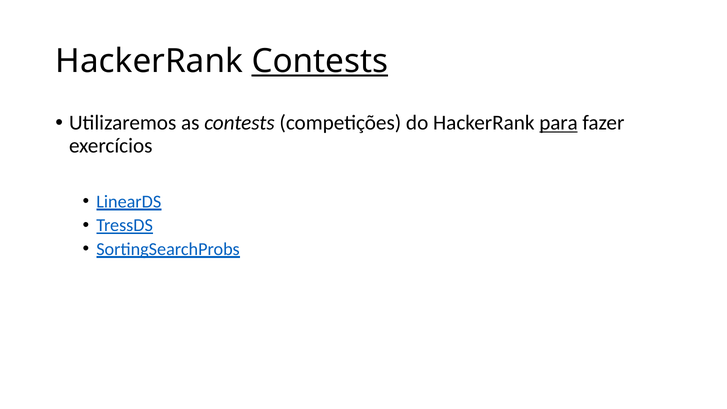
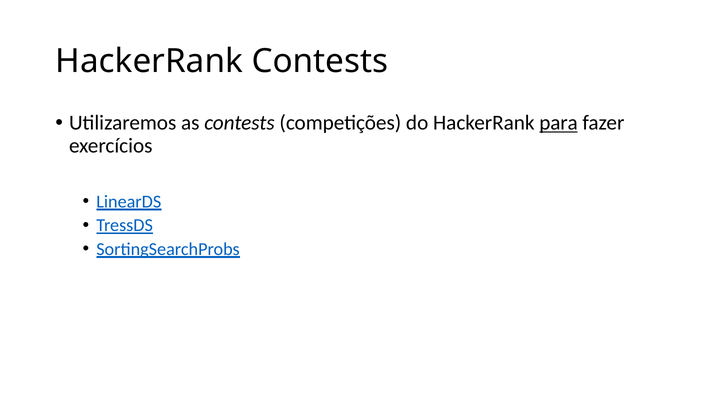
Contests underline: present -> none (320, 61)
